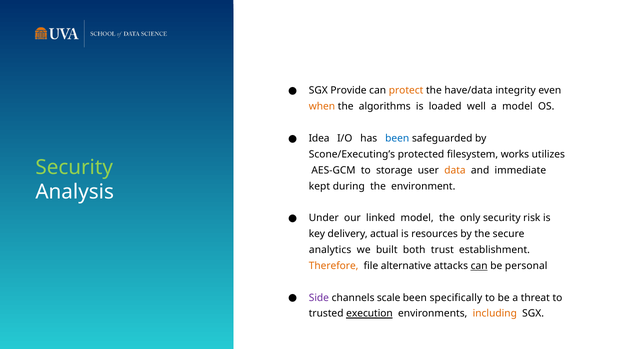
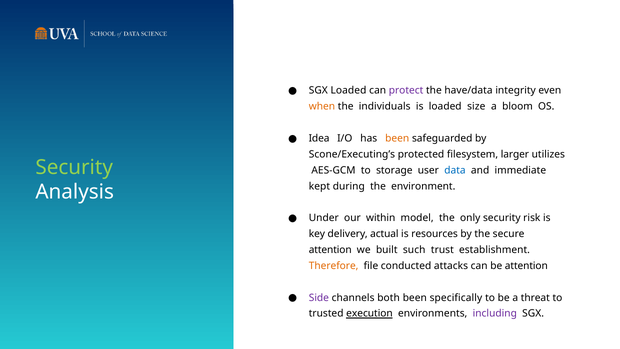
SGX Provide: Provide -> Loaded (348, 91)
protect colour: orange -> purple (406, 91)
algorithms: algorithms -> individuals (385, 106)
well: well -> size (476, 106)
a model: model -> bloom (517, 106)
been colour: blue -> orange (397, 138)
works: works -> larger (515, 154)
data colour: orange -> blue (455, 170)
linked: linked -> within (381, 218)
analytics: analytics -> attention (330, 250)
both: both -> such (414, 250)
alternative: alternative -> conducted (406, 266)
can underline: present -> none (479, 266)
be personal: personal -> attention (526, 266)
scale: scale -> both (389, 297)
including colour: orange -> purple (495, 313)
